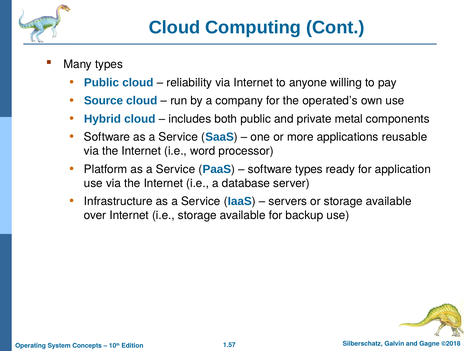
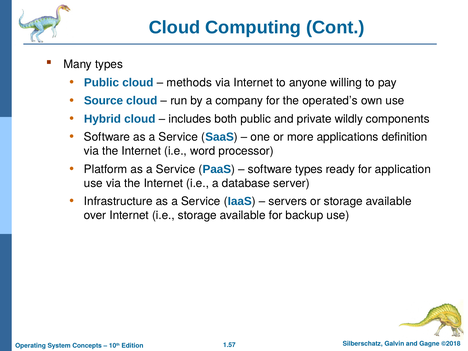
reliability: reliability -> methods (189, 83)
metal: metal -> wildly (349, 119)
reusable: reusable -> definition (405, 137)
